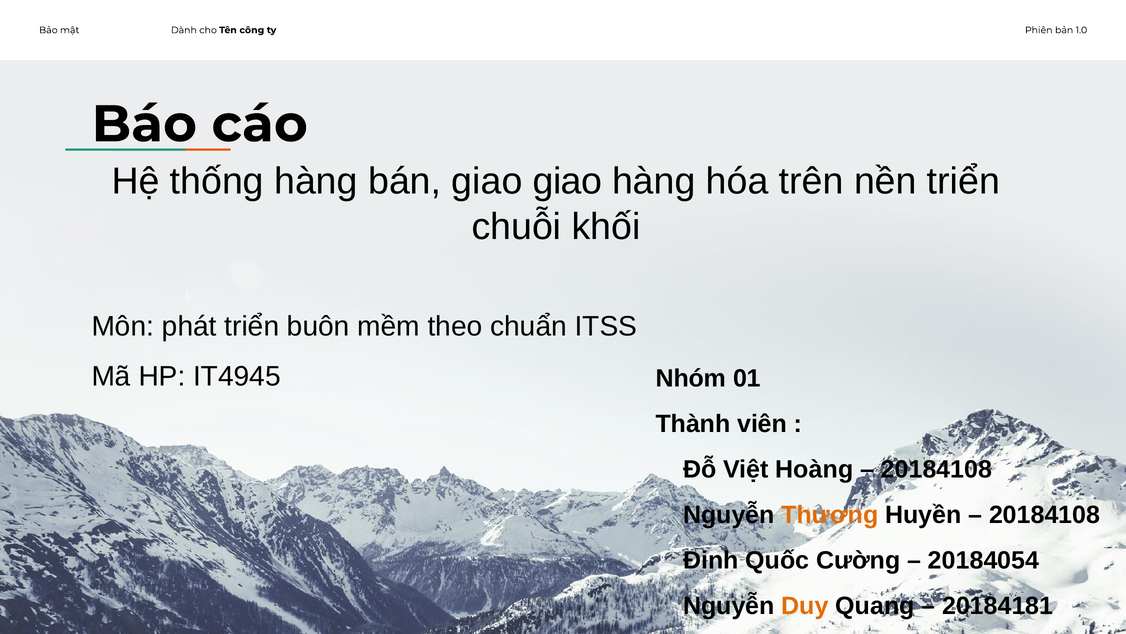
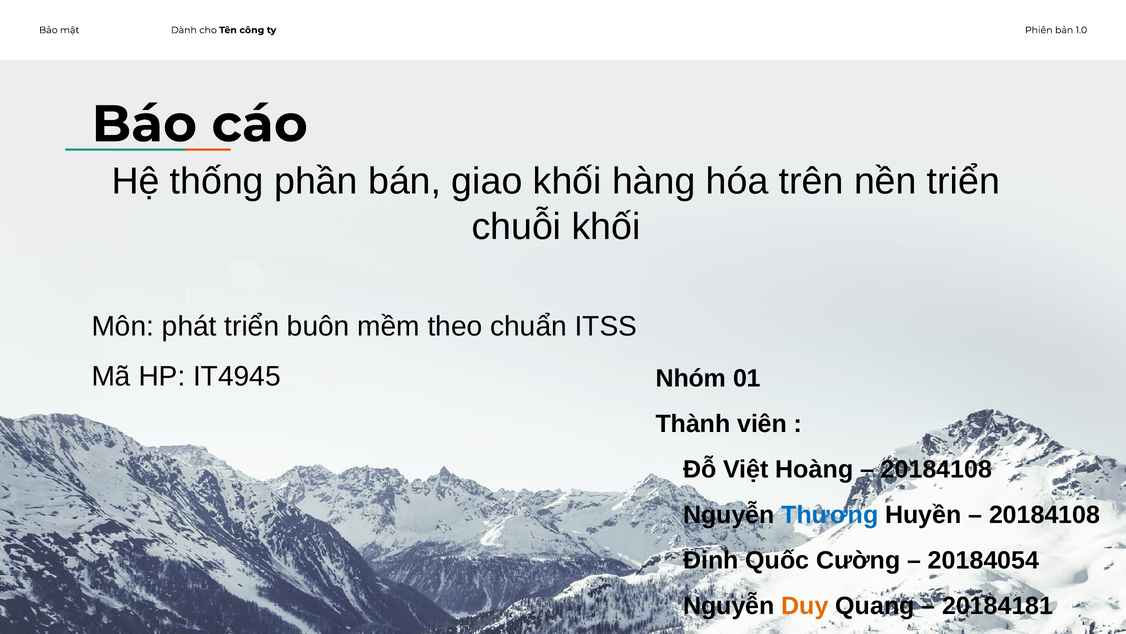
thống hàng: hàng -> phần (316, 181)
giao giao: giao -> khối (567, 181)
Thương colour: orange -> blue (830, 514)
